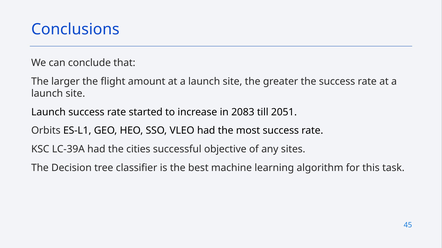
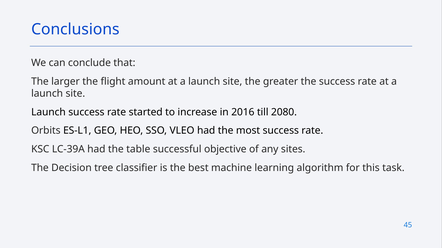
2083: 2083 -> 2016 (243, 112)
2051: 2051 -> 2080 (284, 112)
cities: cities -> table (138, 150)
